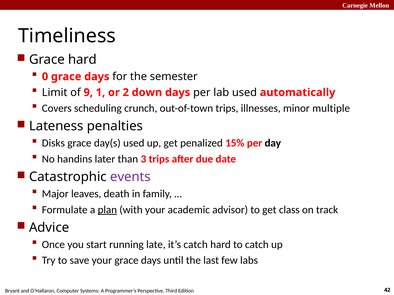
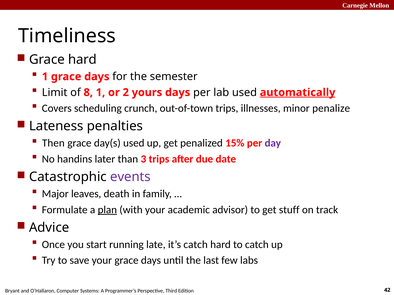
0: 0 -> 1 (45, 77)
9: 9 -> 8 (88, 93)
down: down -> yours (147, 93)
automatically underline: none -> present (298, 93)
multiple: multiple -> penalize (331, 108)
Disks: Disks -> Then (53, 143)
day colour: black -> purple (273, 143)
class: class -> stuff (289, 210)
